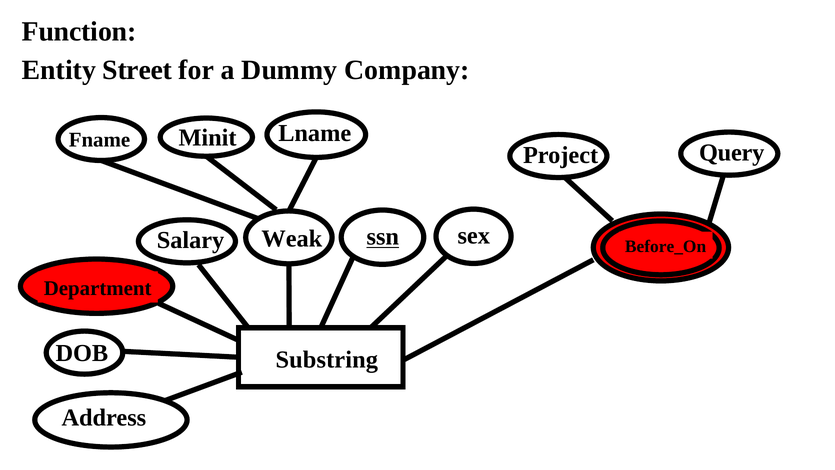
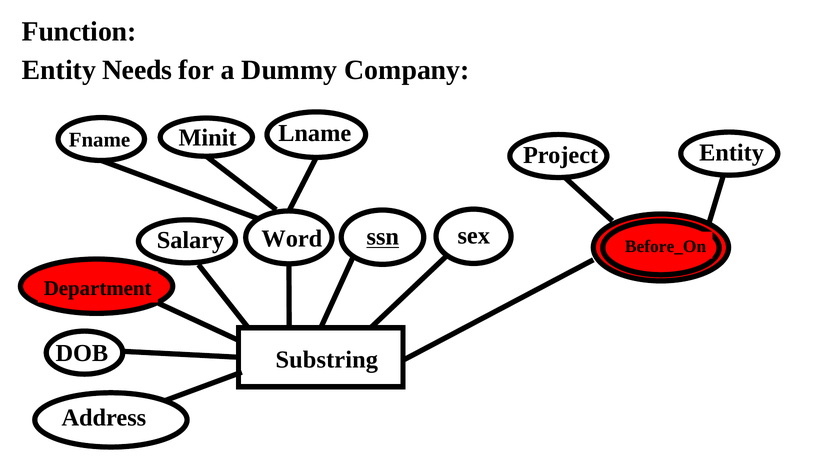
Street: Street -> Needs (137, 70)
Project Query: Query -> Entity (732, 153)
Weak: Weak -> Word (292, 239)
